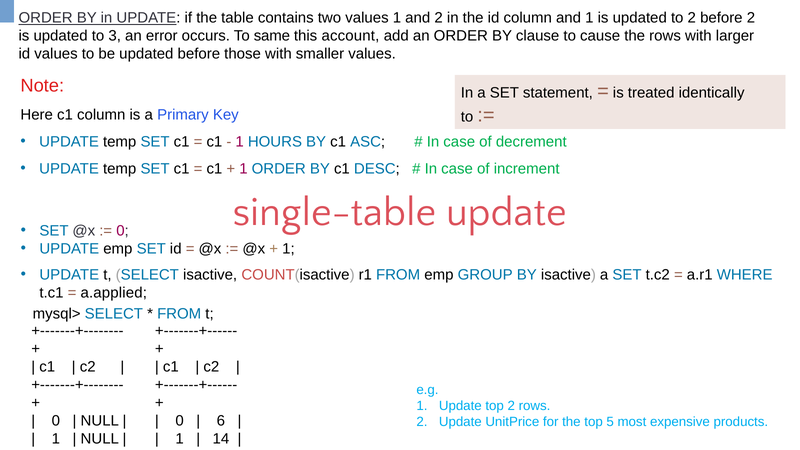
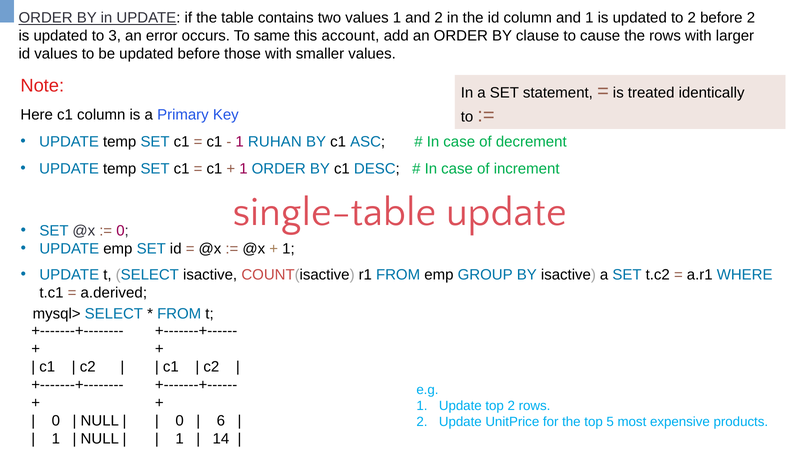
HOURS: HOURS -> RUHAN (275, 142)
a.applied: a.applied -> a.derived (114, 293)
